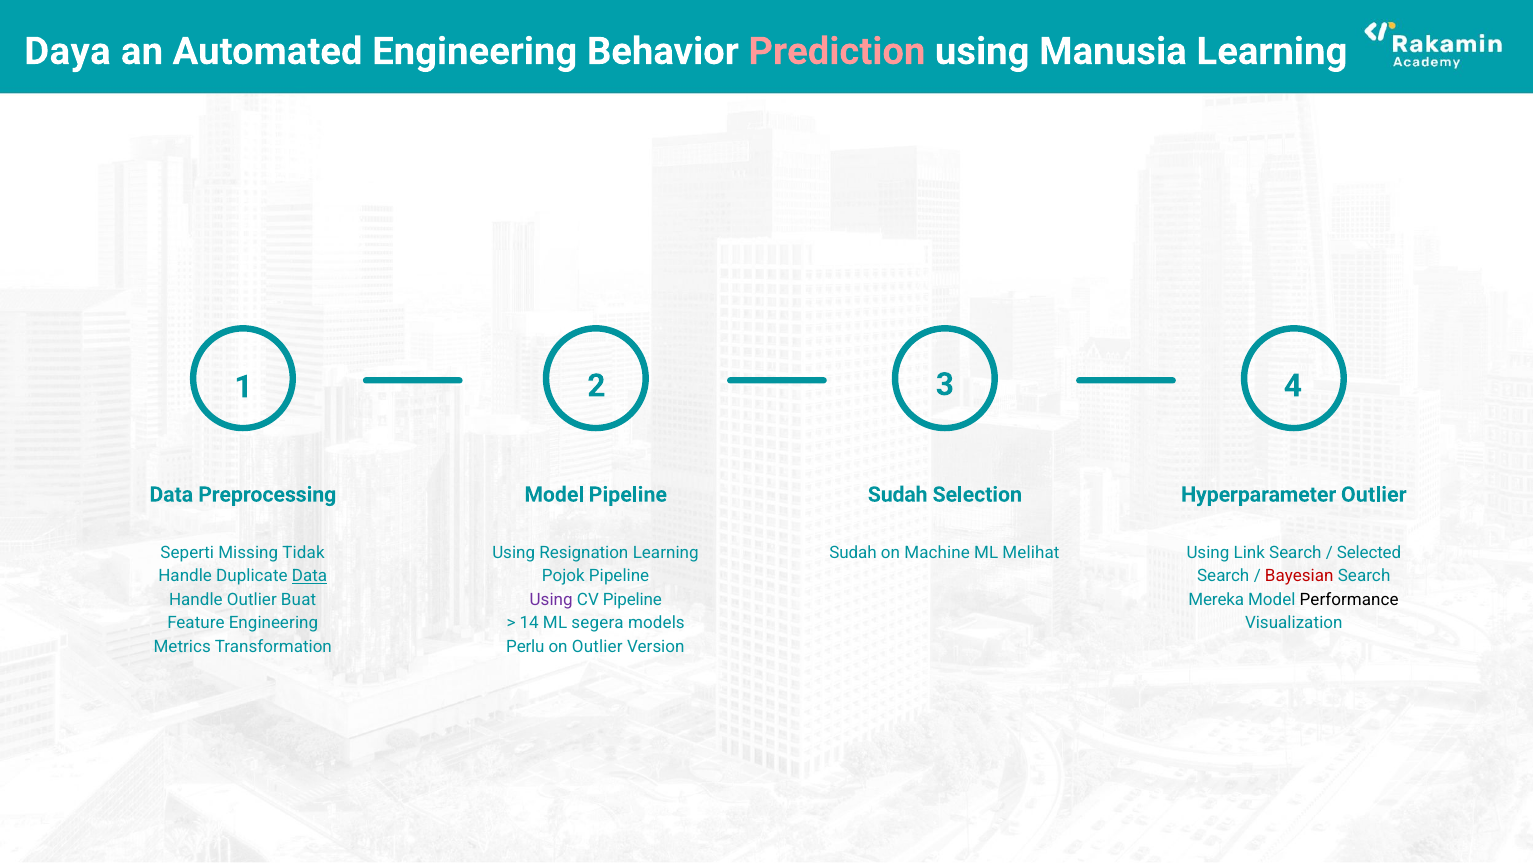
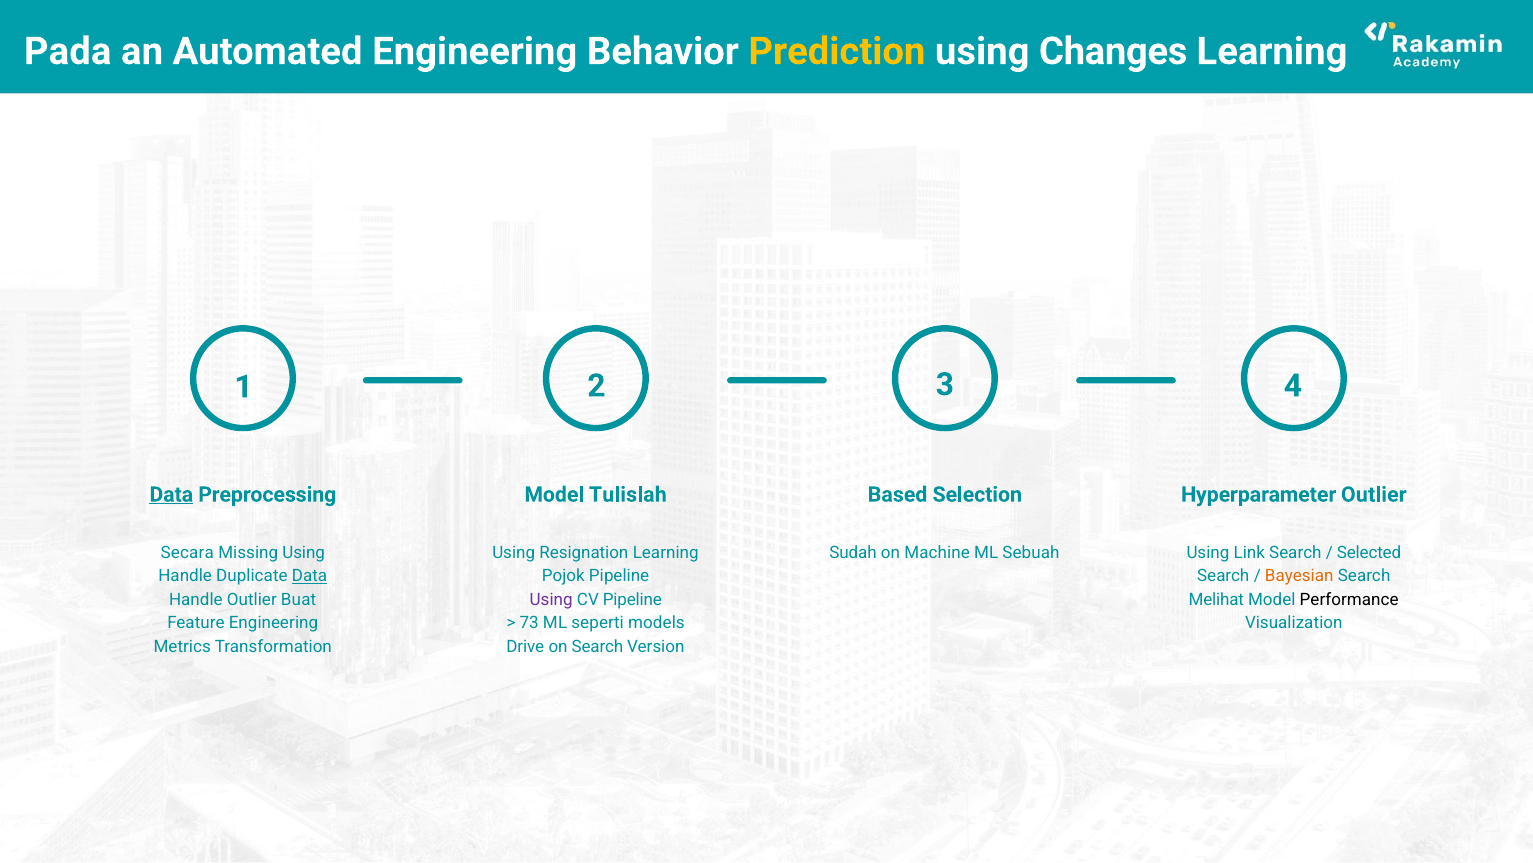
Daya: Daya -> Pada (68, 51)
Prediction colour: pink -> yellow (837, 51)
Manusia: Manusia -> Changes (1113, 51)
Data underline: none -> present (171, 494)
Model Pipeline: Pipeline -> Tulislah (628, 494)
Sudah: Sudah -> Based (898, 494)
Seperti: Seperti -> Secara (187, 552)
Missing Tidak: Tidak -> Using (304, 552)
Melihat: Melihat -> Sebuah (1031, 552)
Bayesian colour: red -> orange (1299, 576)
Mereka: Mereka -> Melihat (1216, 599)
14: 14 -> 73 (529, 623)
segera: segera -> seperti (598, 623)
Perlu: Perlu -> Drive (525, 646)
on Outlier: Outlier -> Search (597, 646)
